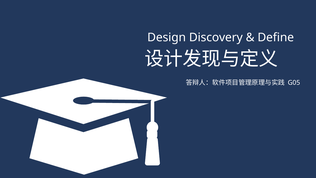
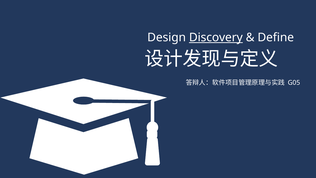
Discovery underline: none -> present (216, 37)
